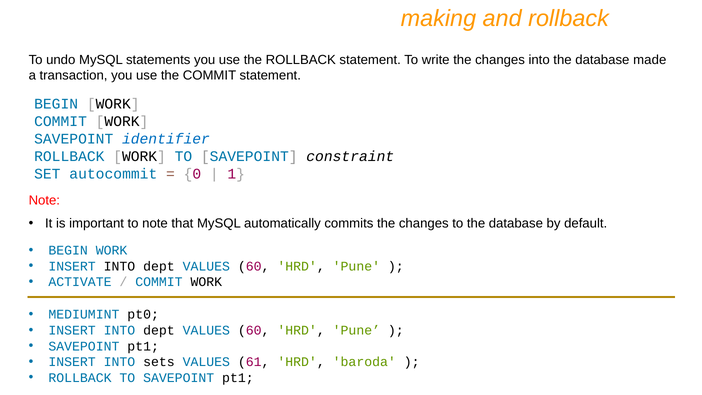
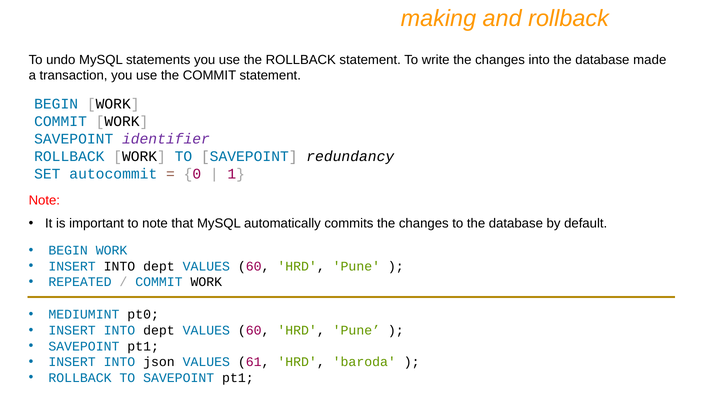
identifier colour: blue -> purple (166, 139)
constraint: constraint -> redundancy (350, 156)
ACTIVATE: ACTIVATE -> REPEATED (80, 282)
sets: sets -> json (159, 362)
